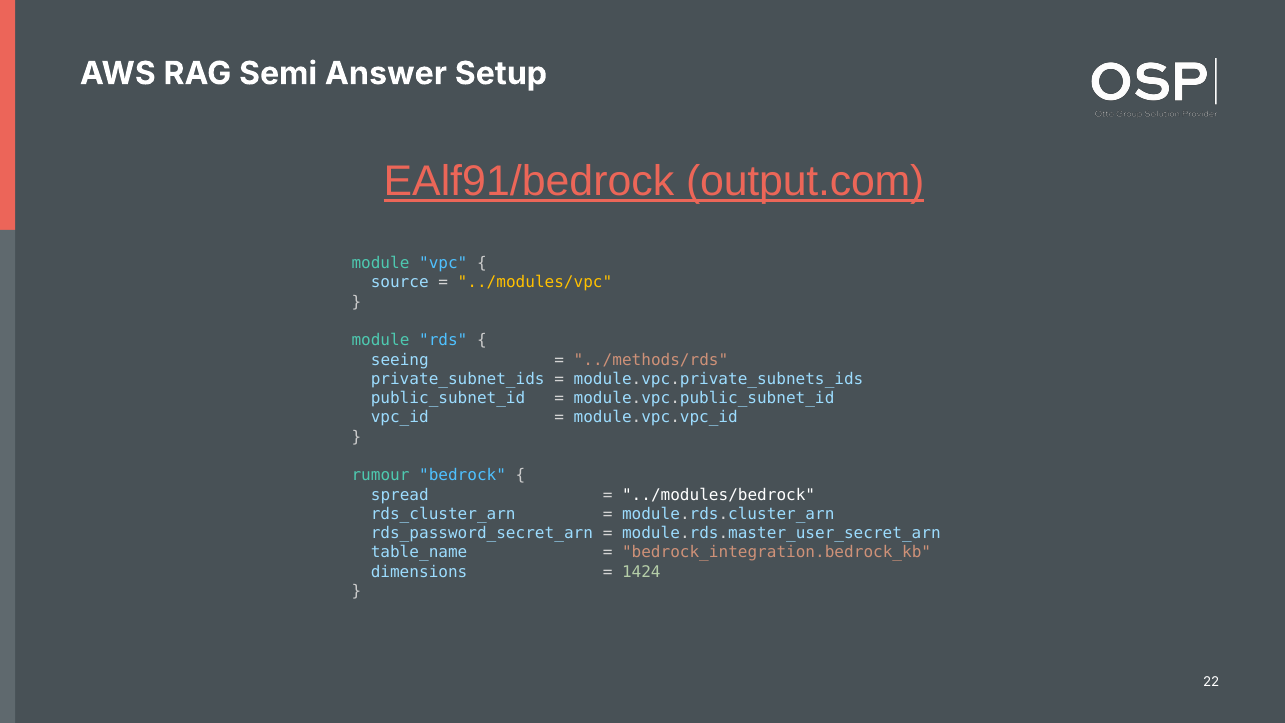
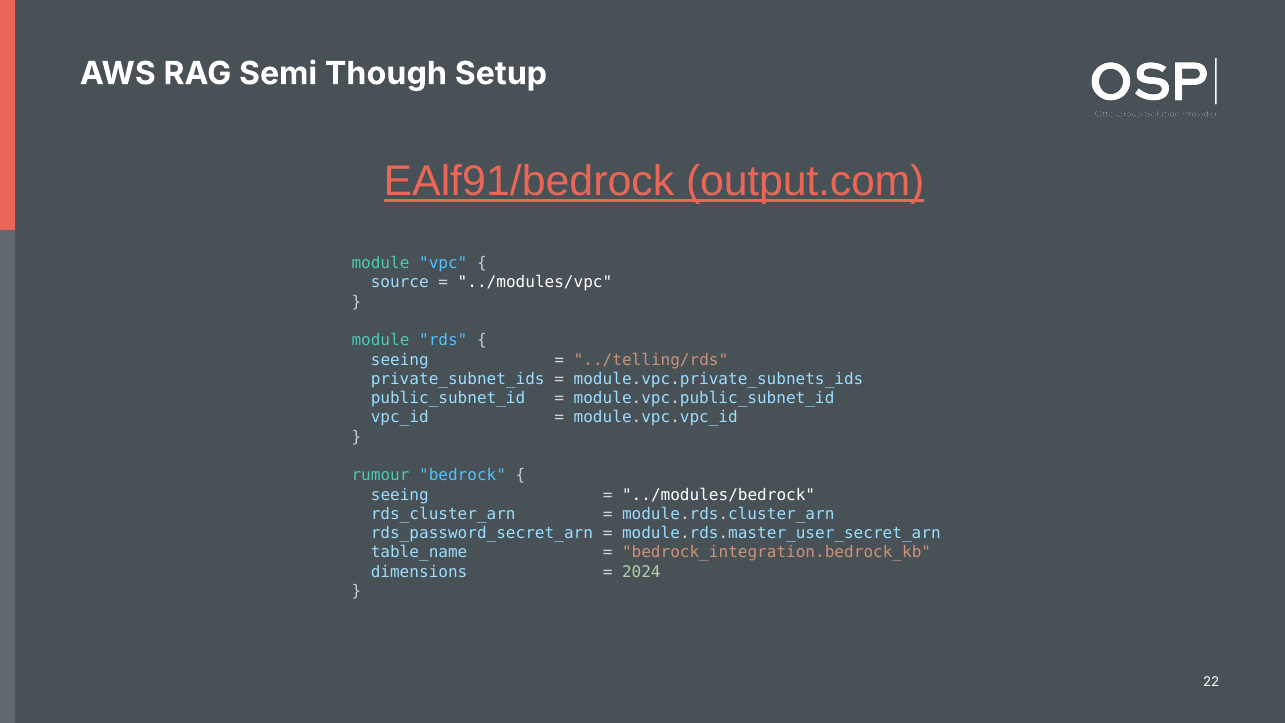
Answer: Answer -> Though (386, 74)
../modules/vpc colour: yellow -> white (535, 283)
../methods/rds: ../methods/rds -> ../telling/rds (651, 360)
spread: spread -> seeing (400, 495)
1424: 1424 -> 2024 (641, 572)
